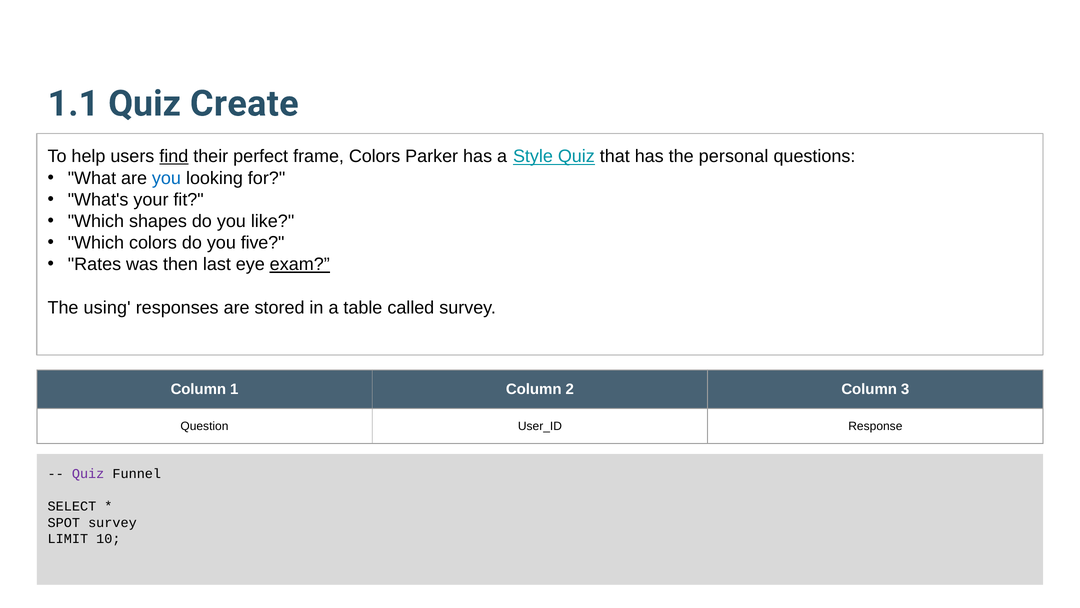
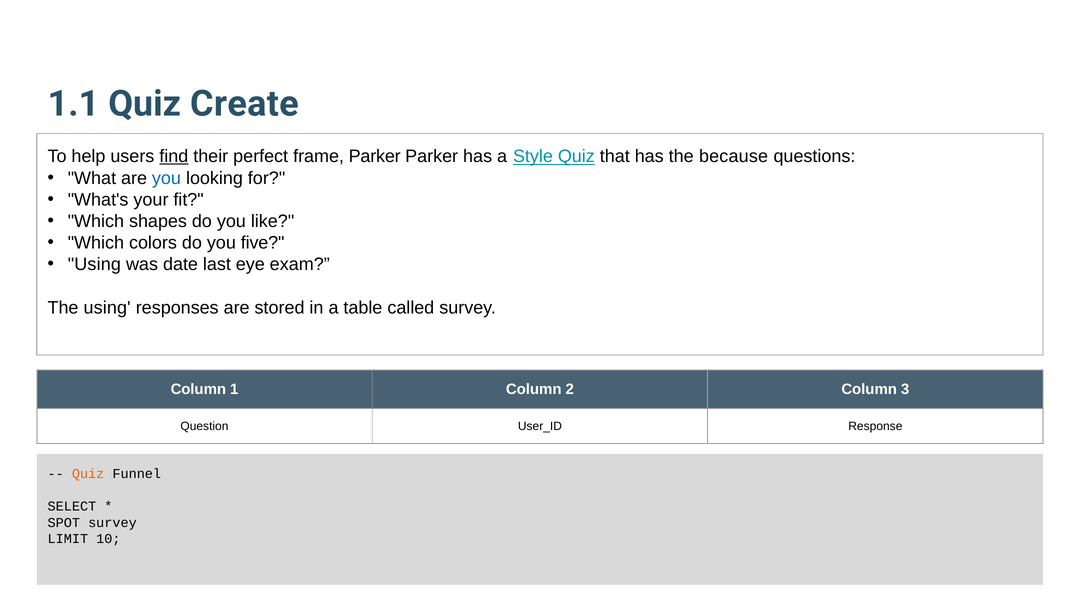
frame Colors: Colors -> Parker (375, 156)
personal: personal -> because (734, 156)
Rates: Rates -> Using (94, 264)
then: then -> date (181, 264)
exam underline: present -> none (300, 264)
Quiz colour: purple -> orange (88, 473)
